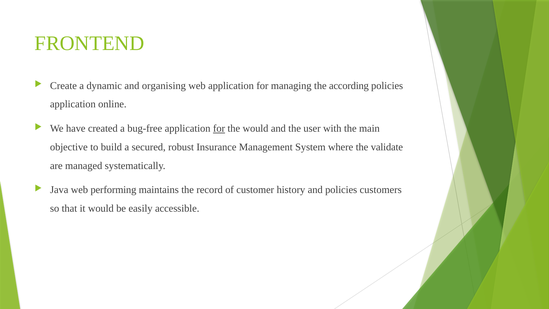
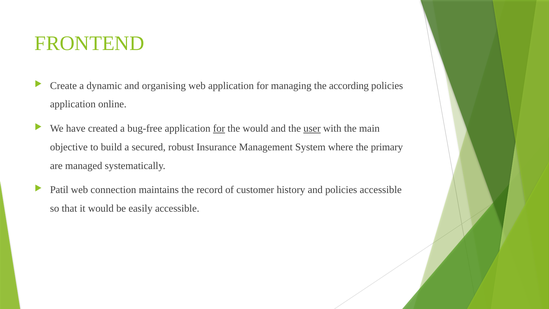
user underline: none -> present (312, 128)
validate: validate -> primary (387, 147)
Java: Java -> Patil (59, 190)
performing: performing -> connection (113, 190)
policies customers: customers -> accessible (381, 190)
